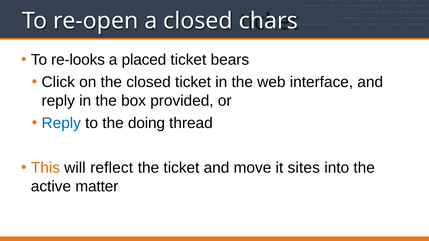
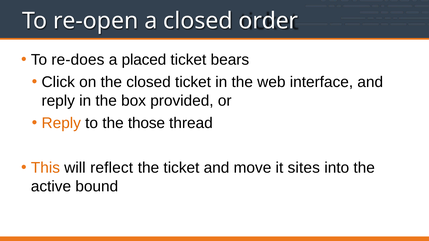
chars: chars -> order (268, 21)
re-looks: re-looks -> re-does (78, 60)
Reply colour: blue -> orange (61, 123)
doing: doing -> those (147, 123)
matter: matter -> bound (97, 187)
